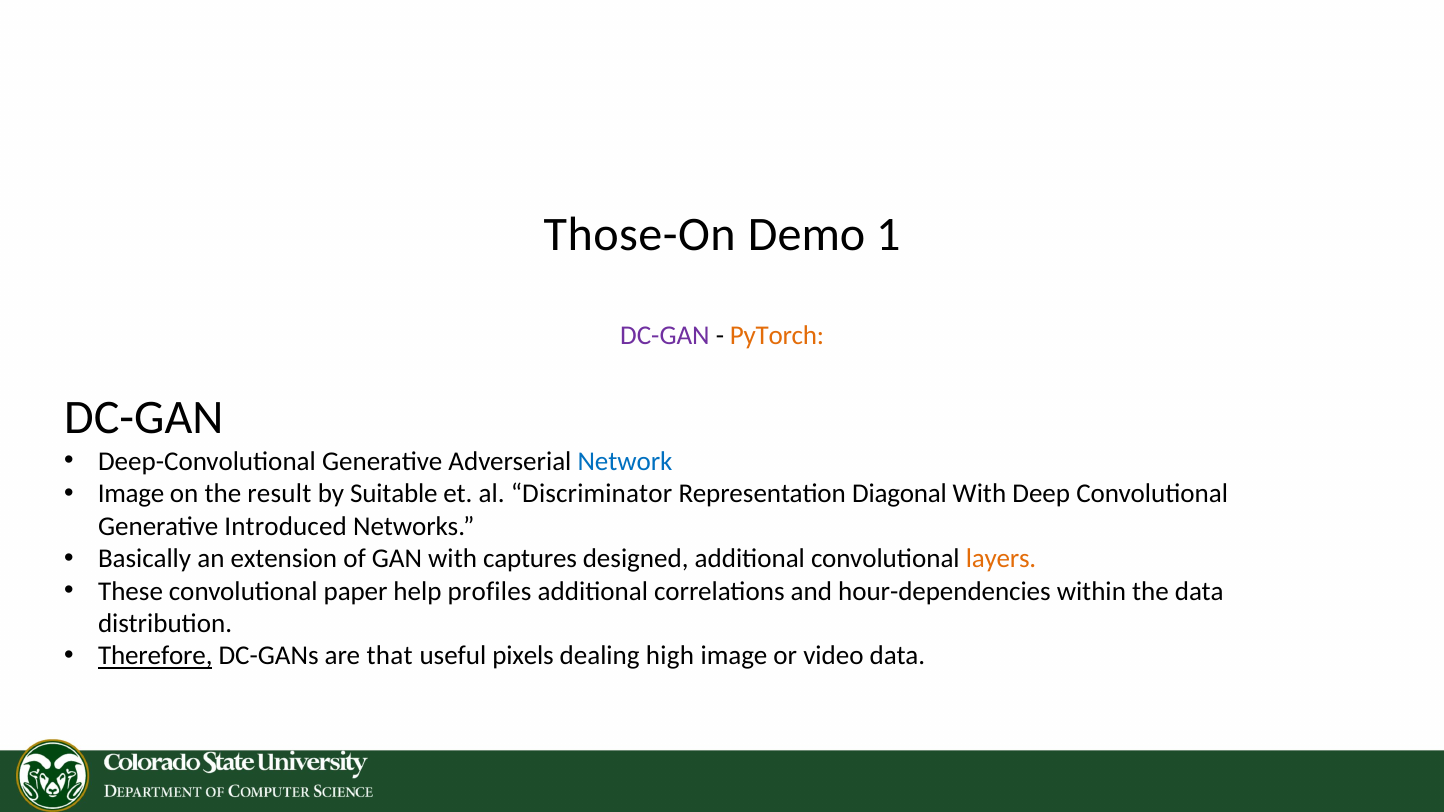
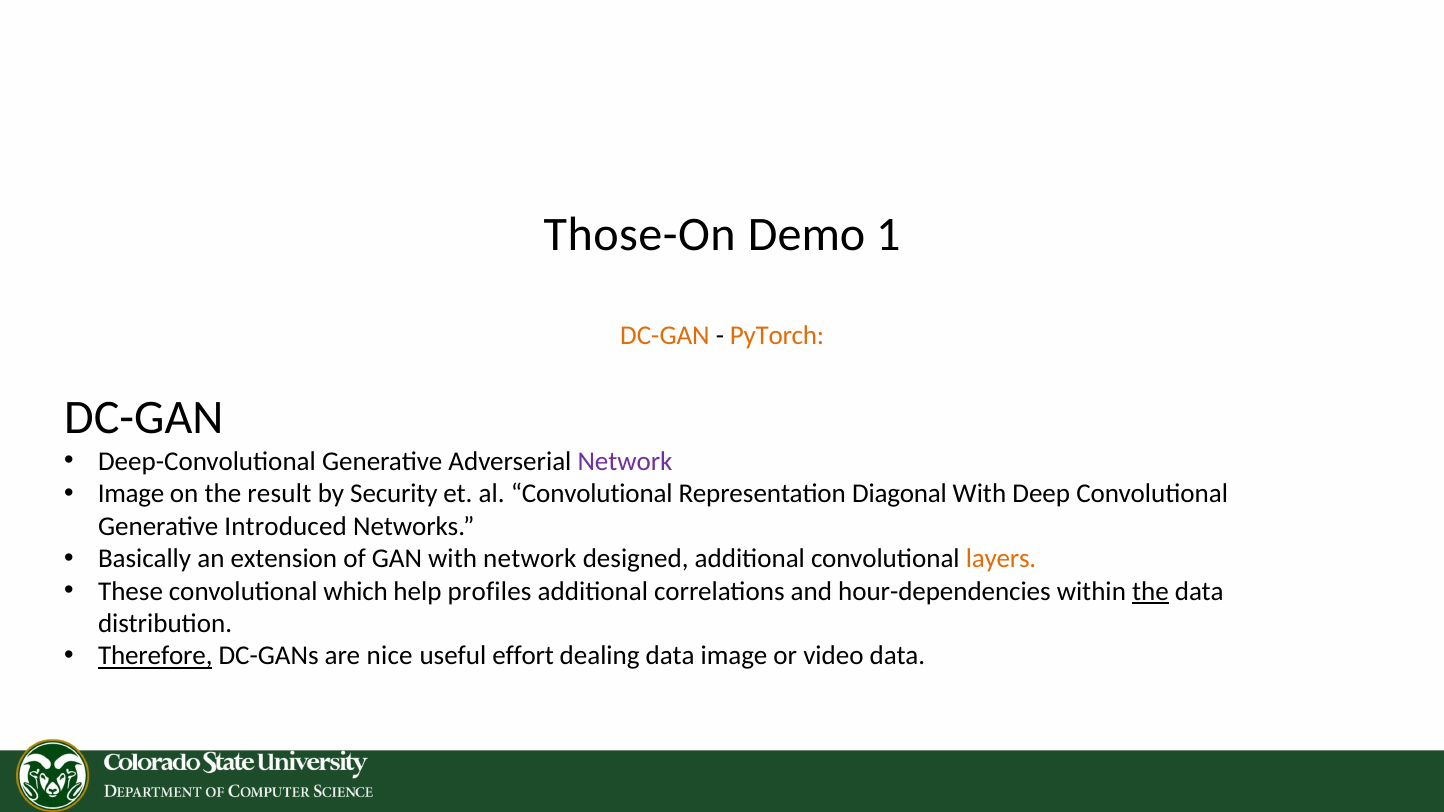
DC-GAN colour: purple -> orange (665, 336)
Network colour: blue -> purple (625, 461)
Suitable: Suitable -> Security (394, 494)
al Discriminator: Discriminator -> Convolutional (592, 494)
with captures: captures -> network (530, 559)
paper: paper -> which (356, 591)
the underline: none -> present (1150, 591)
that: that -> nice (390, 656)
pixels: pixels -> effort (523, 656)
dealing high: high -> data (670, 656)
